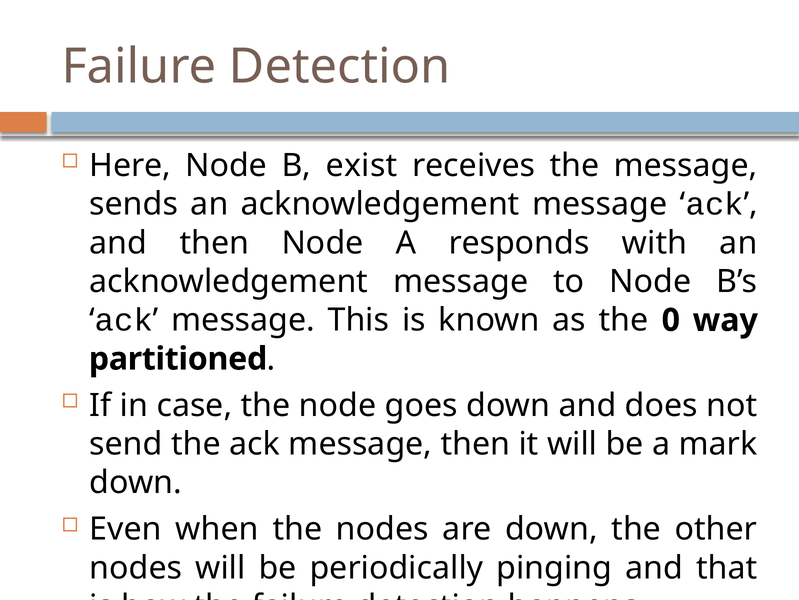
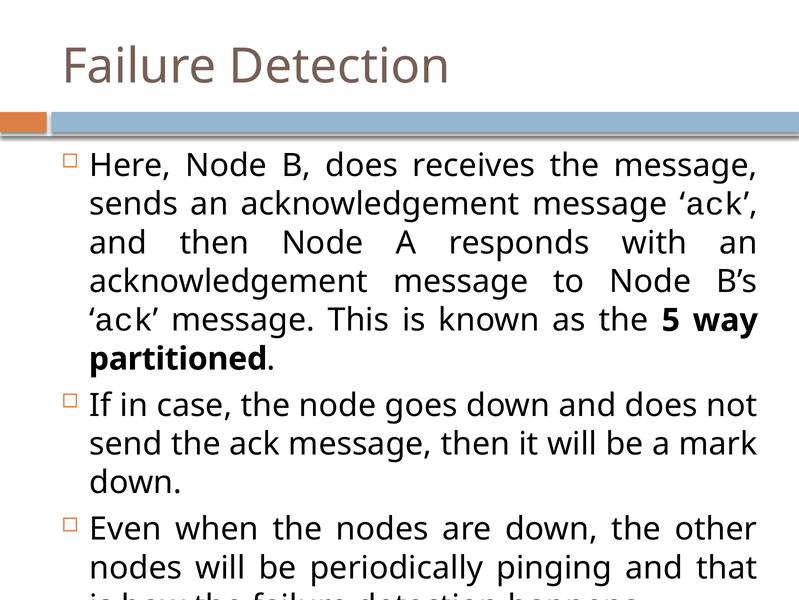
B exist: exist -> does (362, 165)
0: 0 -> 5 (671, 320)
